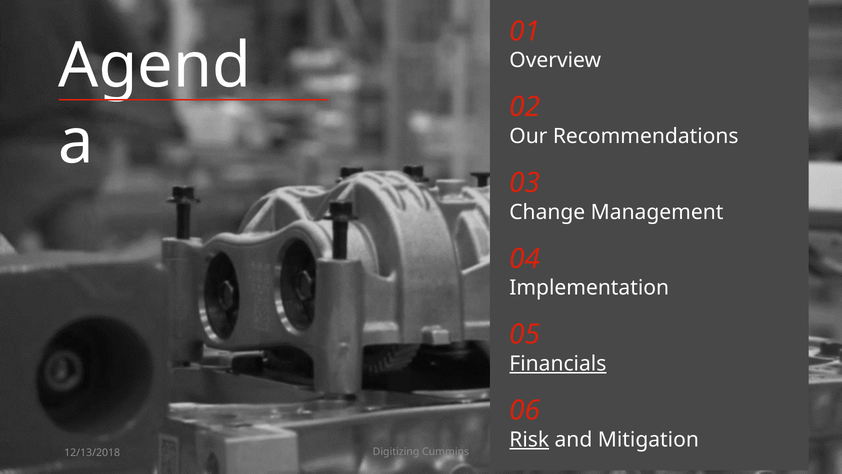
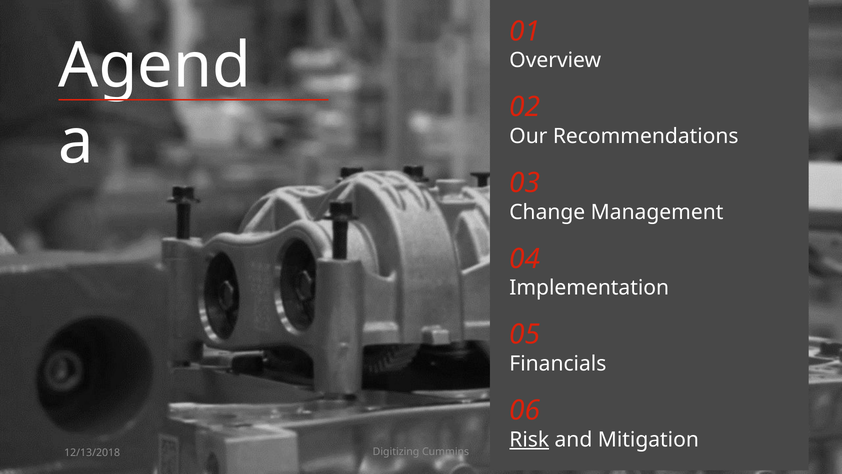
Financials underline: present -> none (558, 363)
